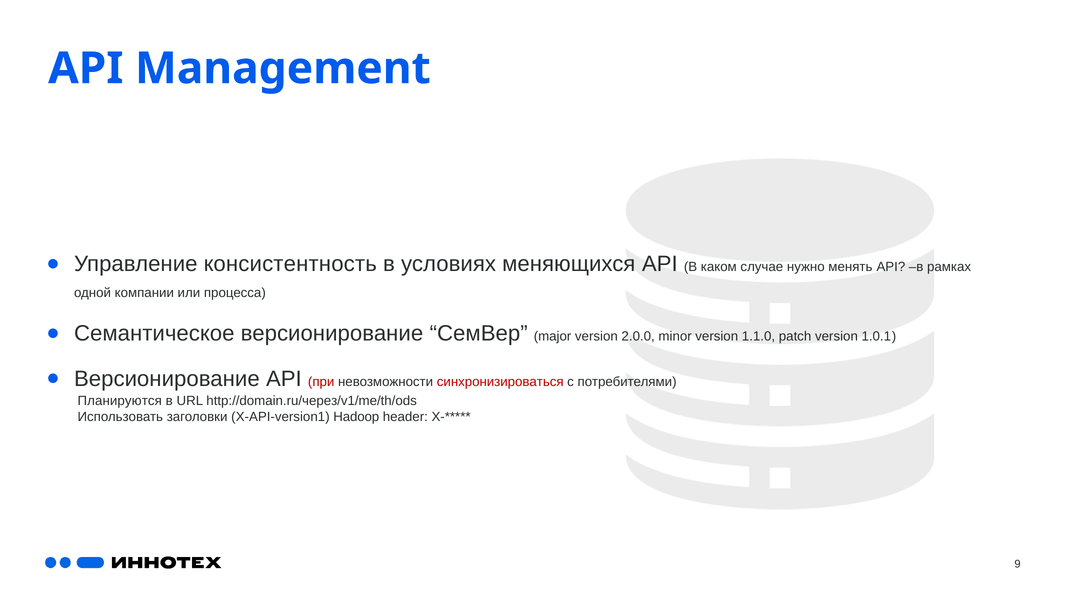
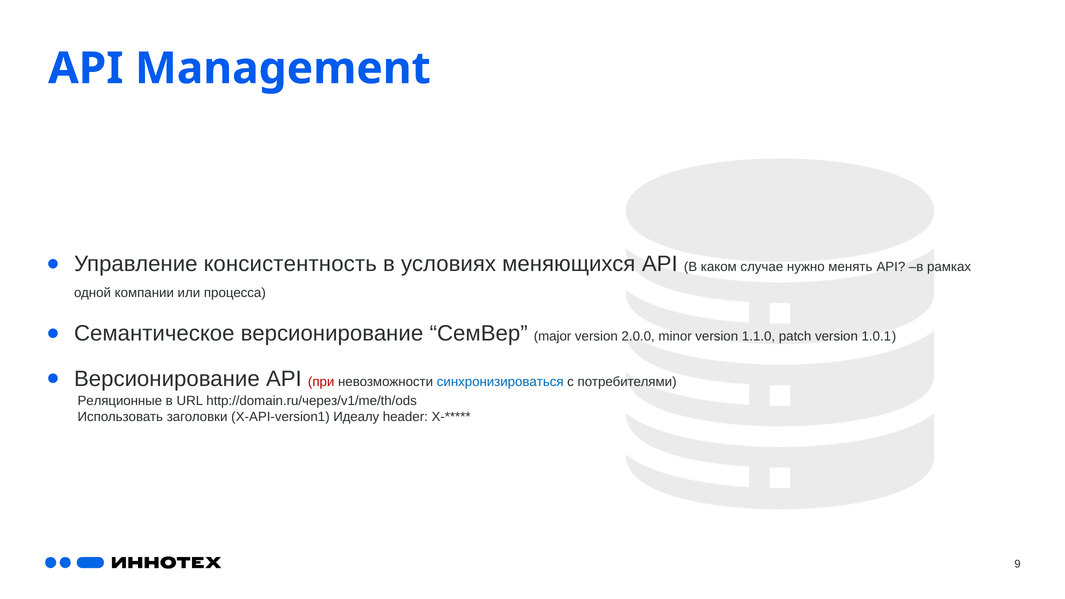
синхронизироваться colour: red -> blue (500, 382)
Планируются: Планируются -> Реляционные (120, 401)
Hadoop: Hadoop -> Идеалу (356, 417)
